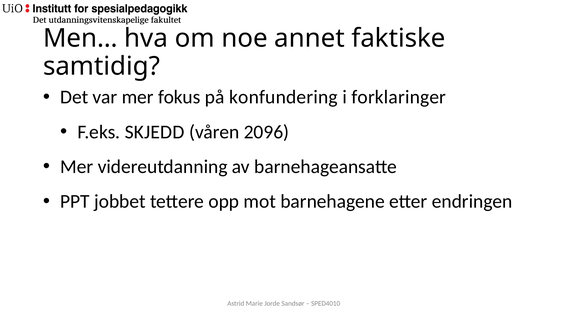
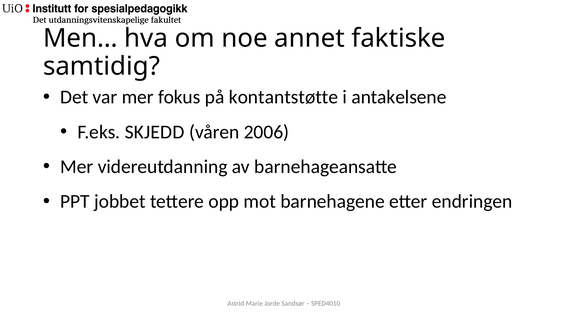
konfundering: konfundering -> kontantstøtte (284, 97)
forklaringer: forklaringer -> antakelsene (399, 97)
2096: 2096 -> 2006 (266, 132)
